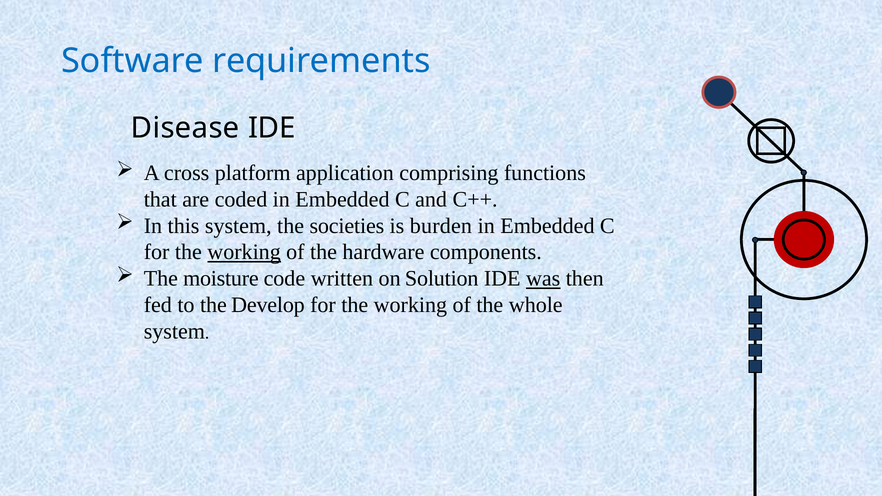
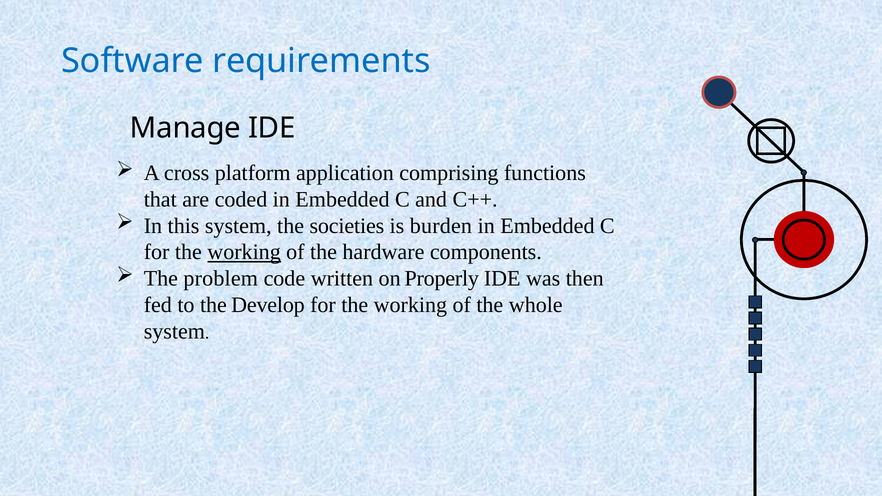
Disease: Disease -> Manage (185, 128)
moisture: moisture -> problem (221, 279)
Solution: Solution -> Properly (442, 279)
was underline: present -> none (543, 279)
